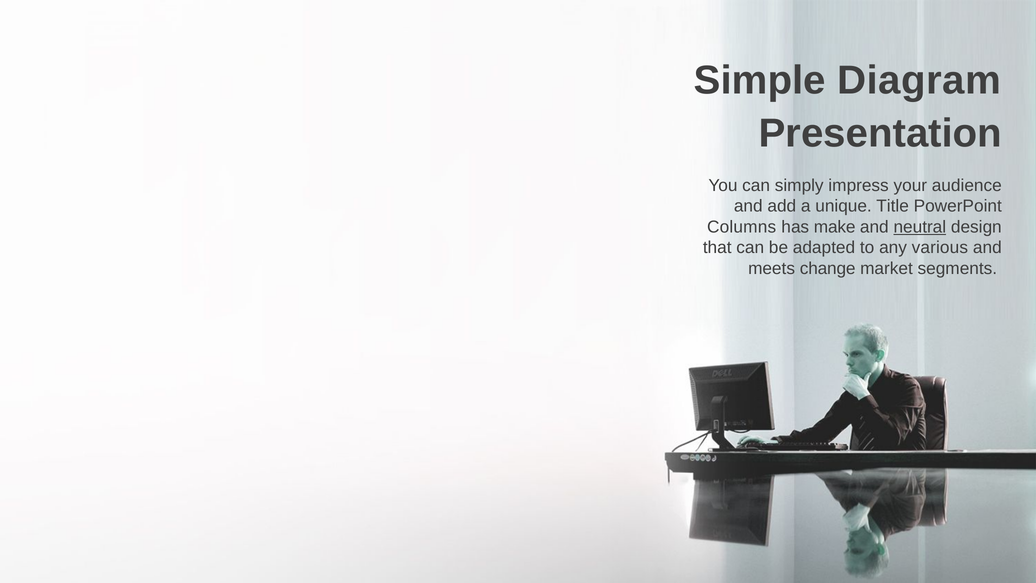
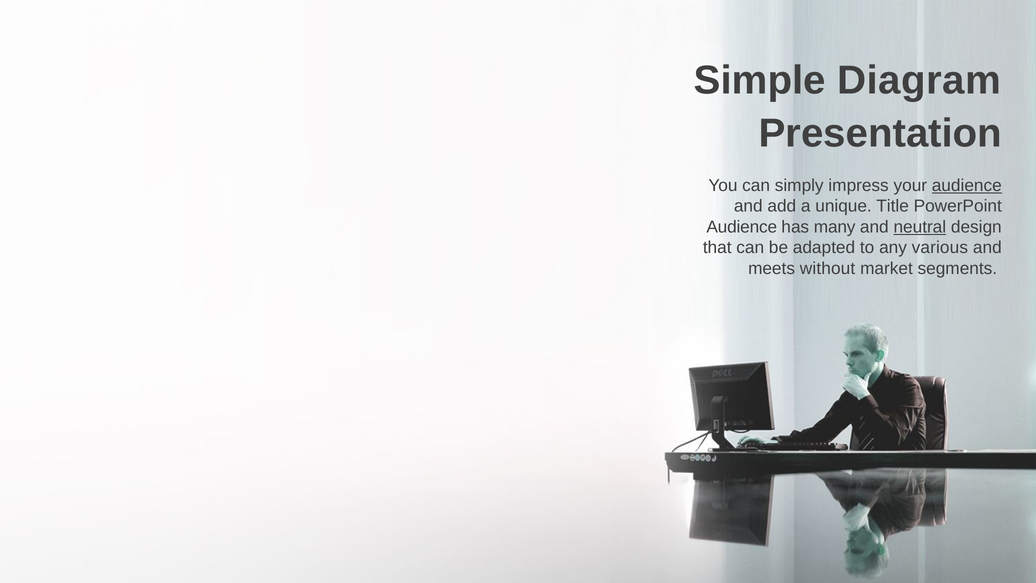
audience underline: none -> present (967, 185)
Columns: Columns -> Audience (742, 227)
make: make -> many (835, 227)
change: change -> without (828, 268)
